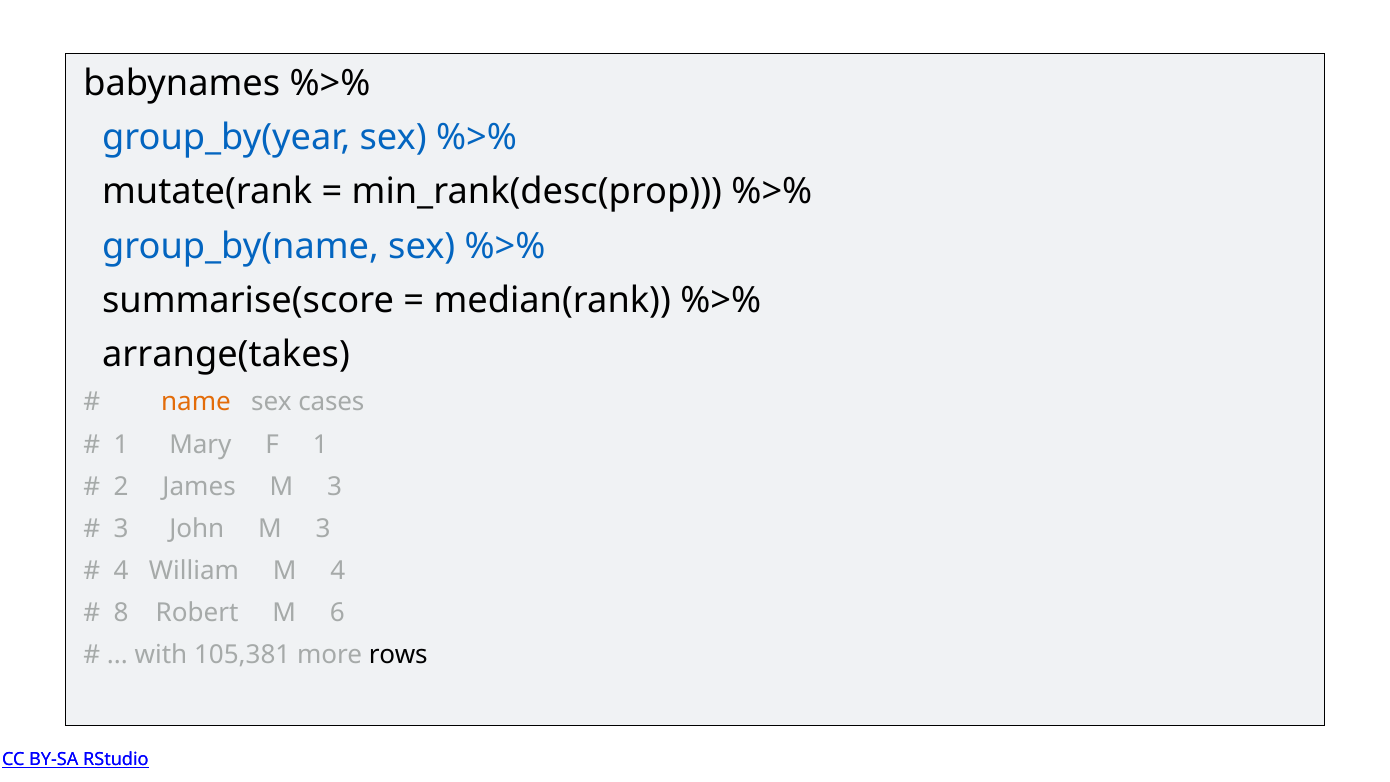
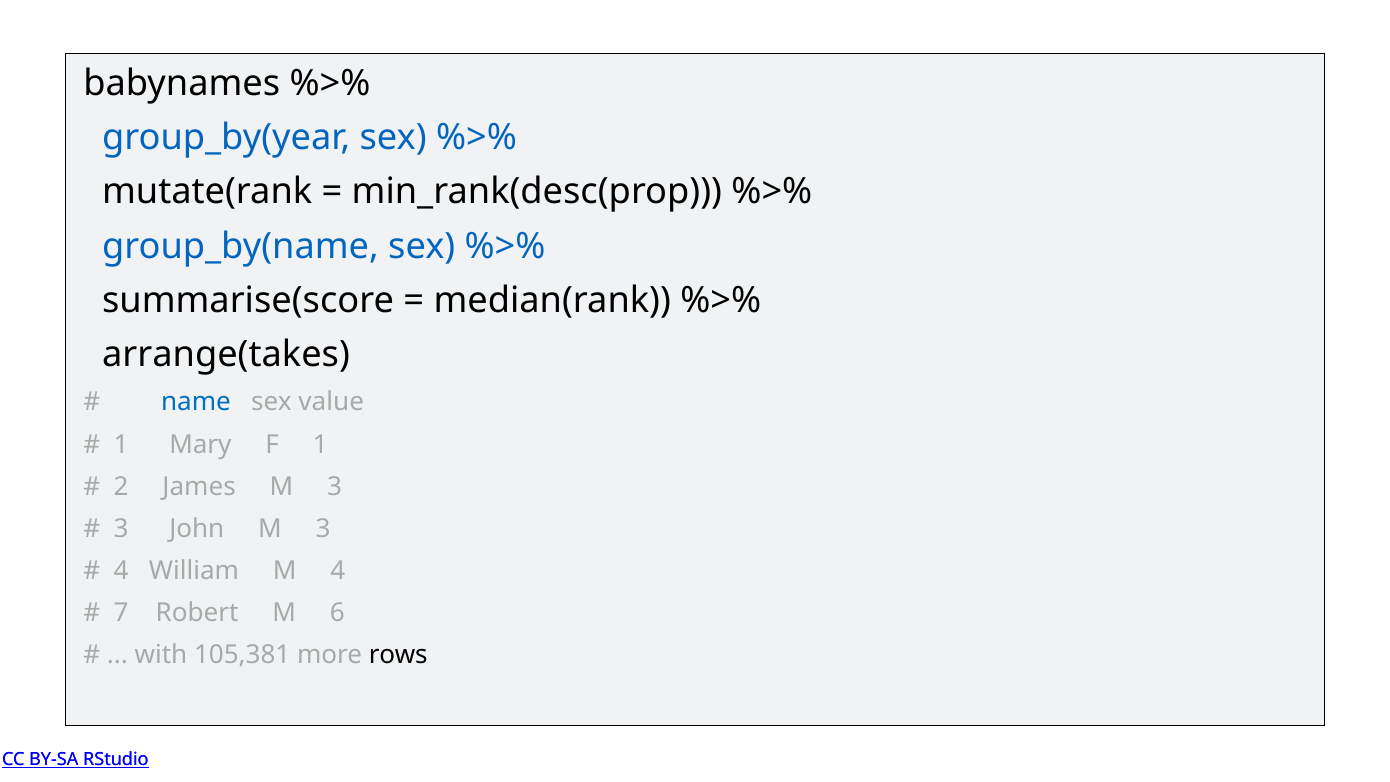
name colour: orange -> blue (196, 402)
cases: cases -> value (331, 402)
8: 8 -> 7 (121, 613)
